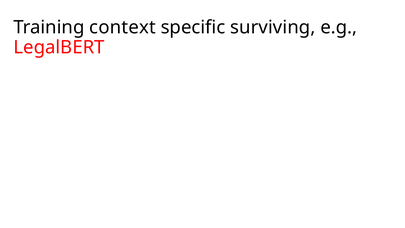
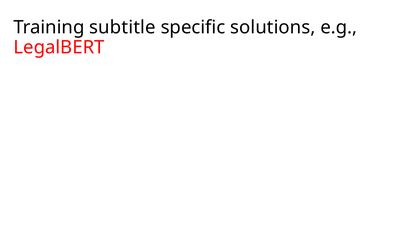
context: context -> subtitle (123, 27)
surviving: surviving -> solutions (273, 27)
